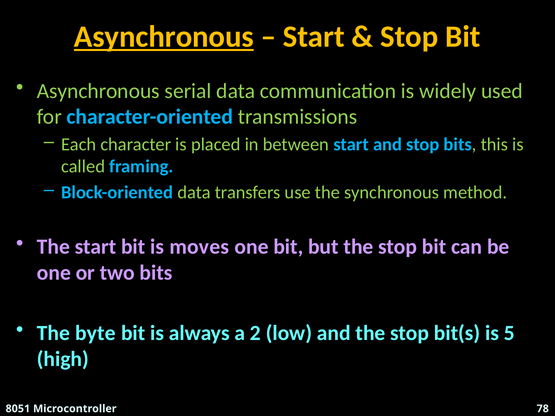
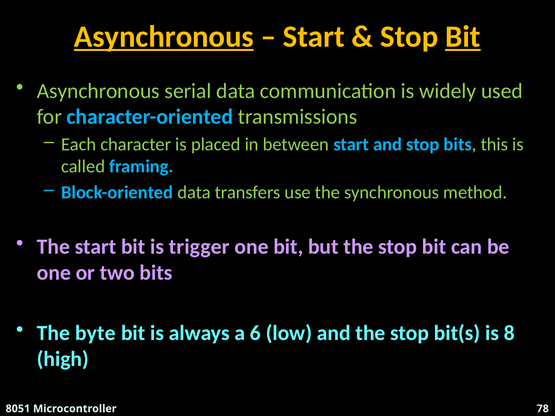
Bit underline: none -> present (463, 37)
moves: moves -> trigger (199, 247)
2: 2 -> 6 (255, 333)
5: 5 -> 8 (509, 333)
